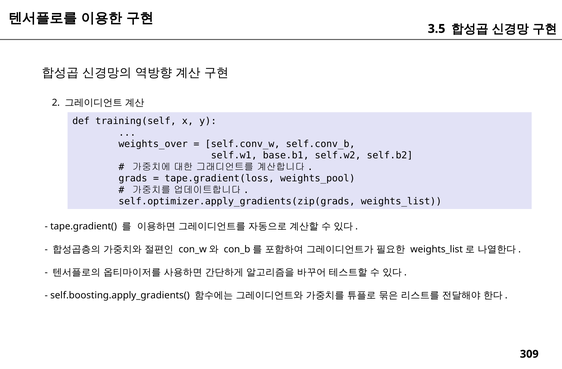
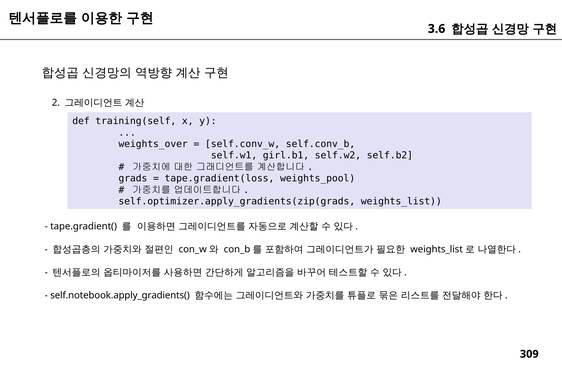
3.5: 3.5 -> 3.6 (437, 29)
base.b1: base.b1 -> girl.b1 (286, 156)
self.boosting.apply_gradients(: self.boosting.apply_gradients( -> self.notebook.apply_gradients( (120, 295)
